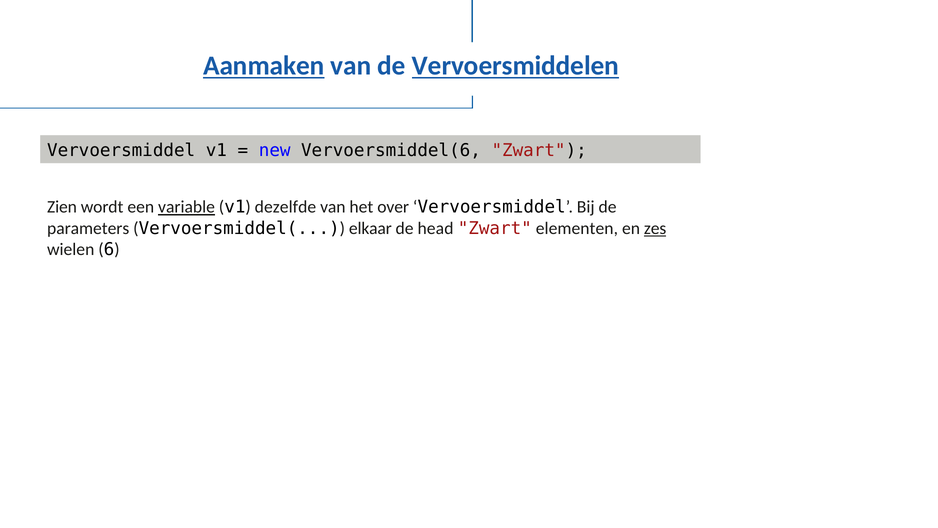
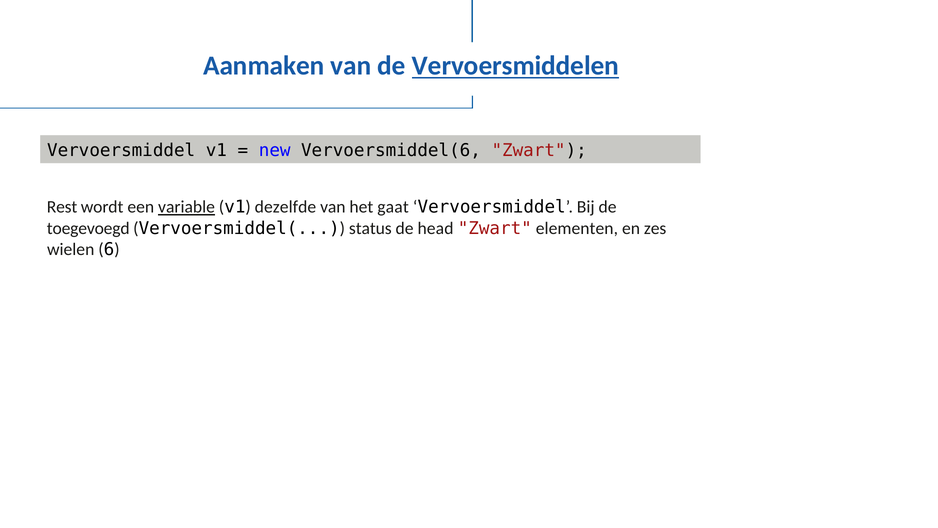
Aanmaken underline: present -> none (264, 66)
Zien: Zien -> Rest (62, 207)
over: over -> gaat (393, 207)
parameters: parameters -> toegevoegd (88, 228)
elkaar: elkaar -> status (370, 228)
zes underline: present -> none (655, 228)
